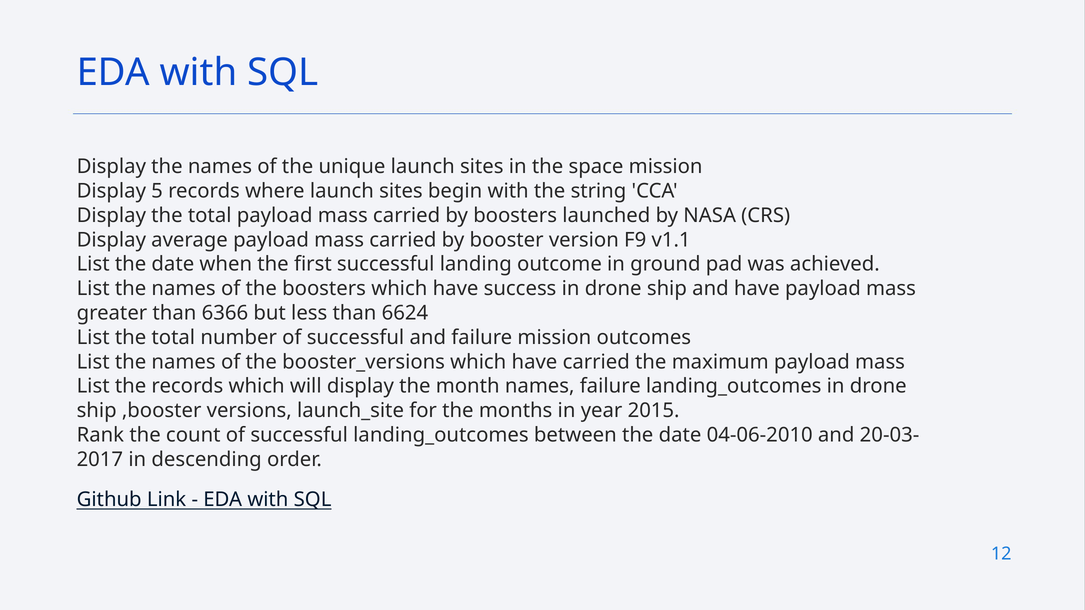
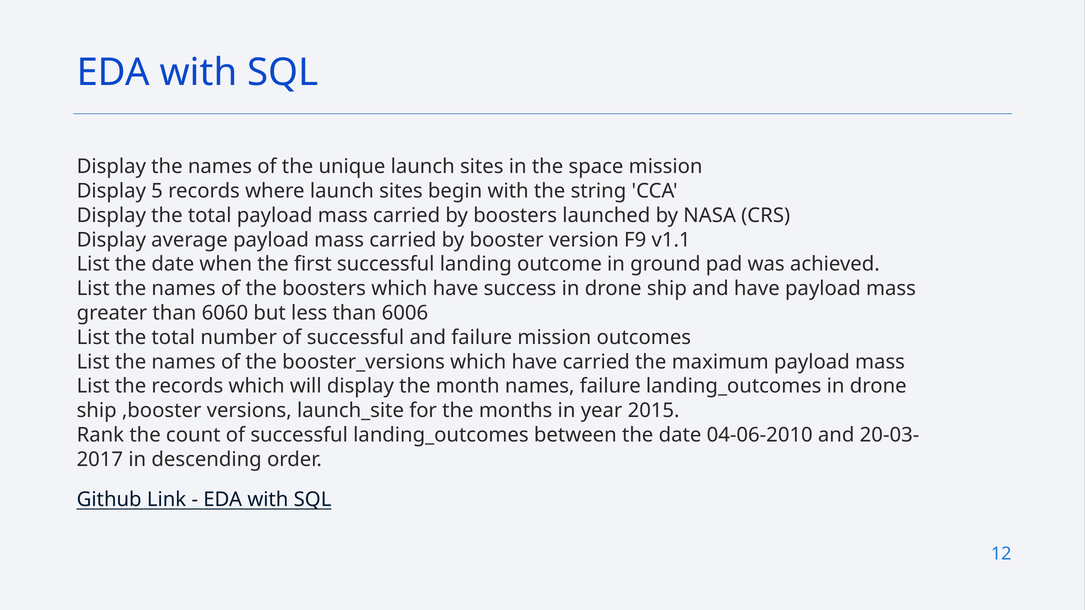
6366: 6366 -> 6060 (225, 313)
6624: 6624 -> 6006 (405, 313)
